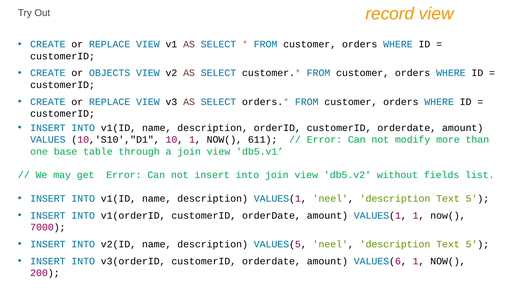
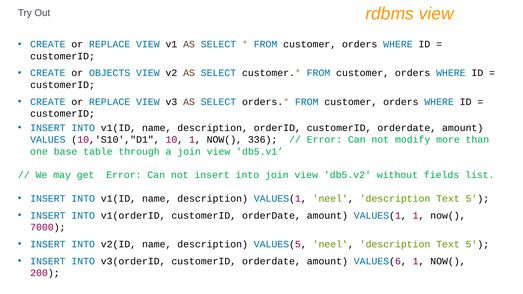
record: record -> rdbms (390, 14)
611: 611 -> 336 (263, 140)
